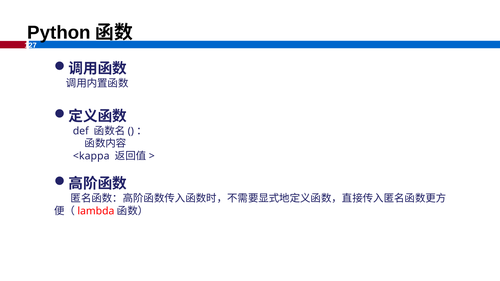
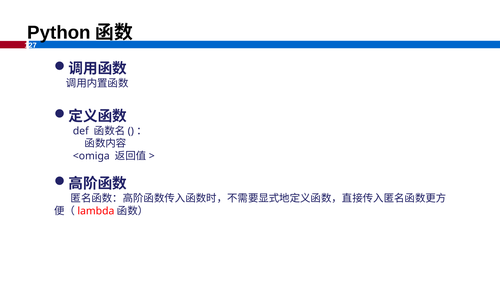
<kappa: <kappa -> <omiga (91, 156)
